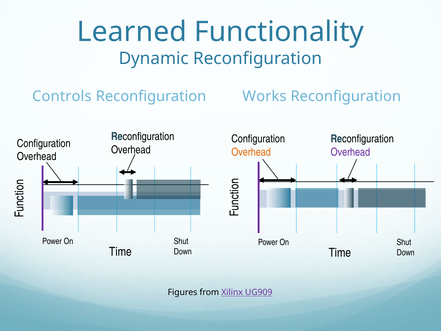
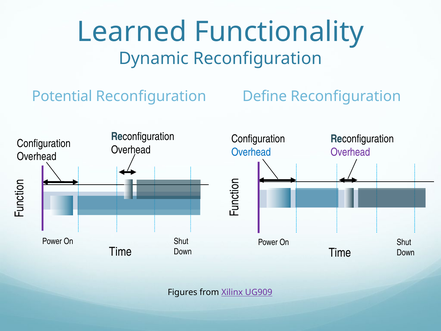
Controls: Controls -> Potential (62, 96)
Works: Works -> Define (265, 96)
Overhead colour: orange -> blue (251, 152)
